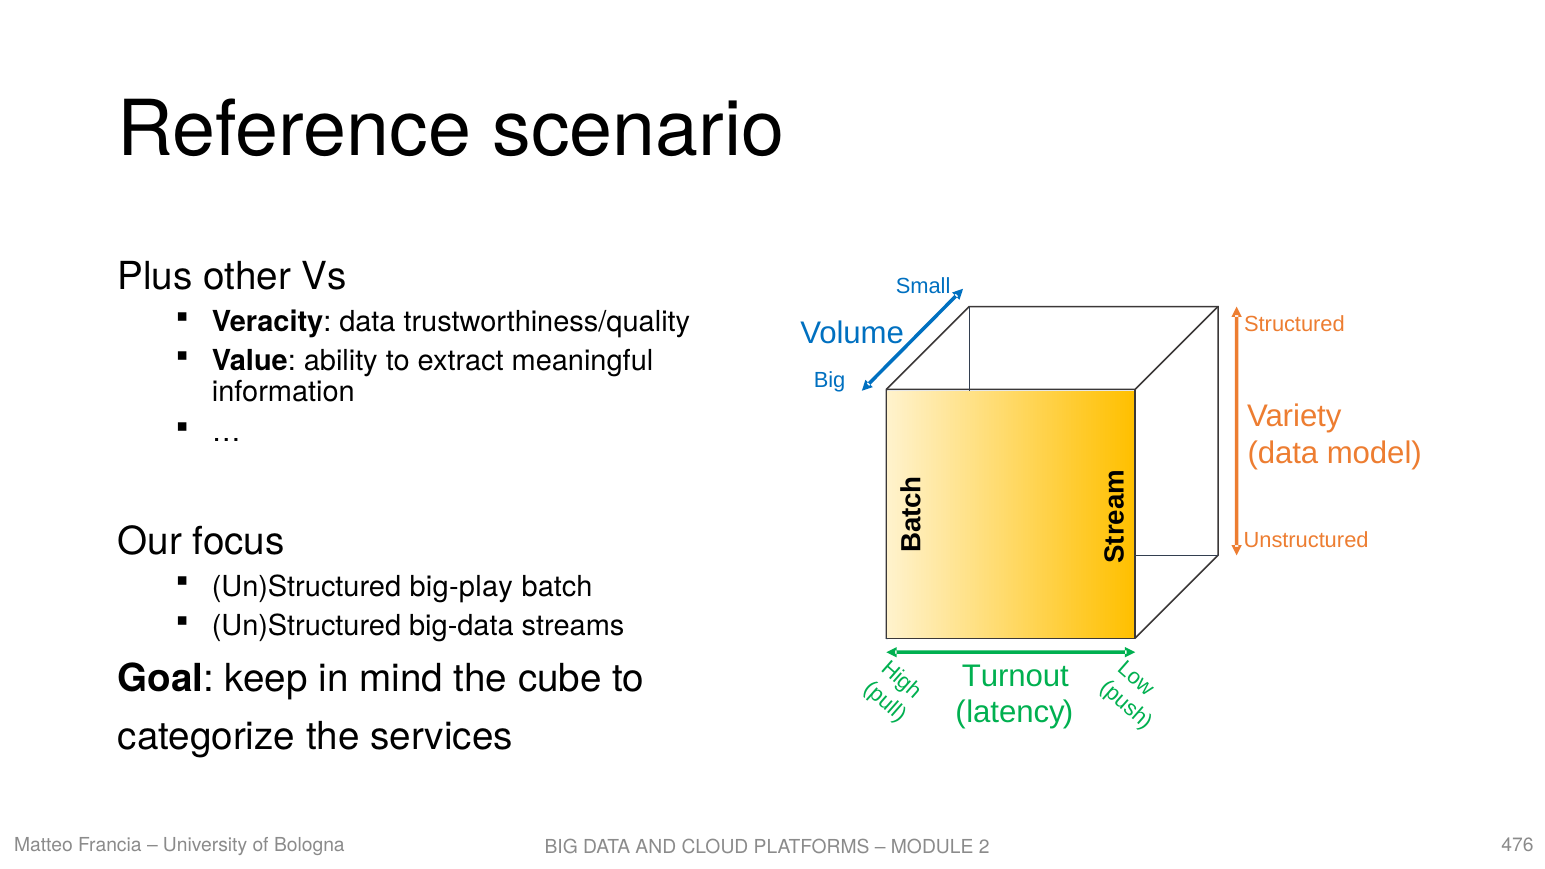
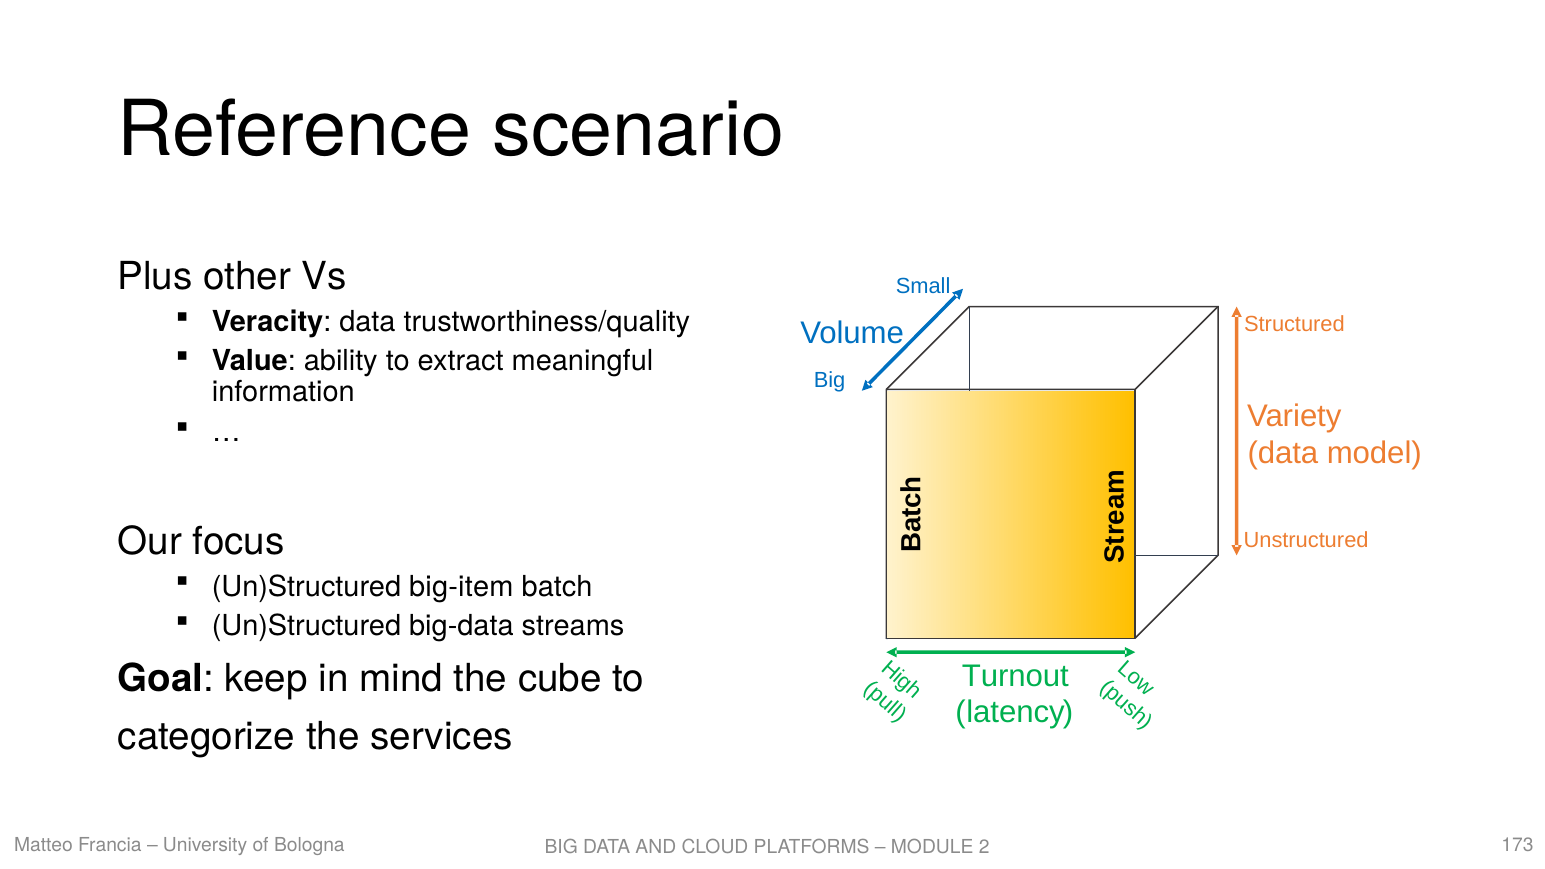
big-play: big-play -> big-item (461, 587)
476: 476 -> 173 (1517, 845)
